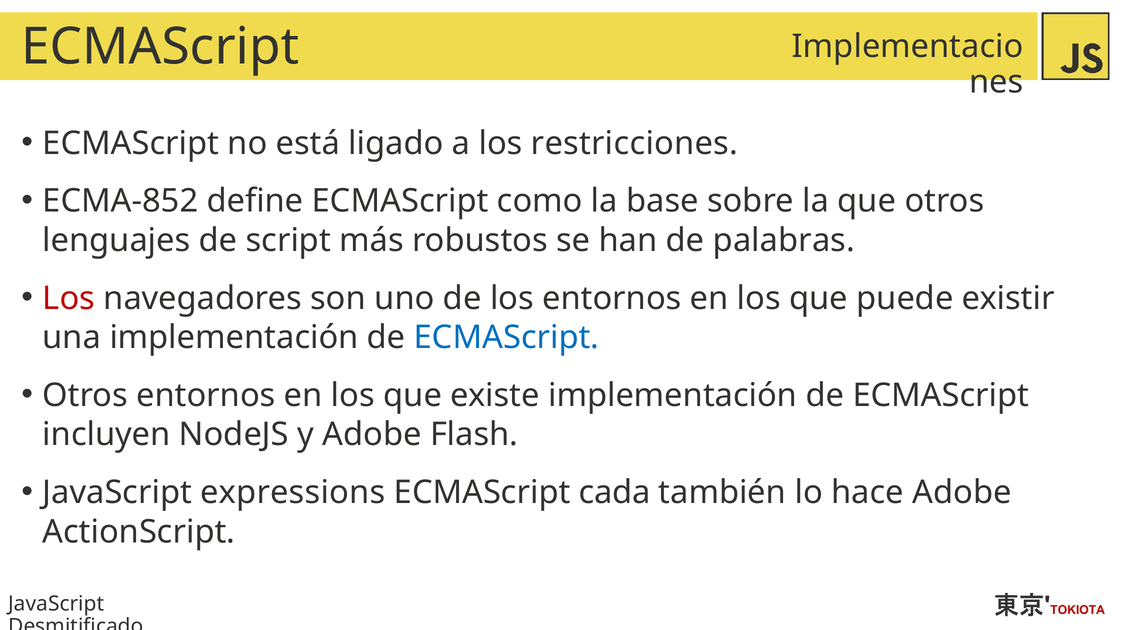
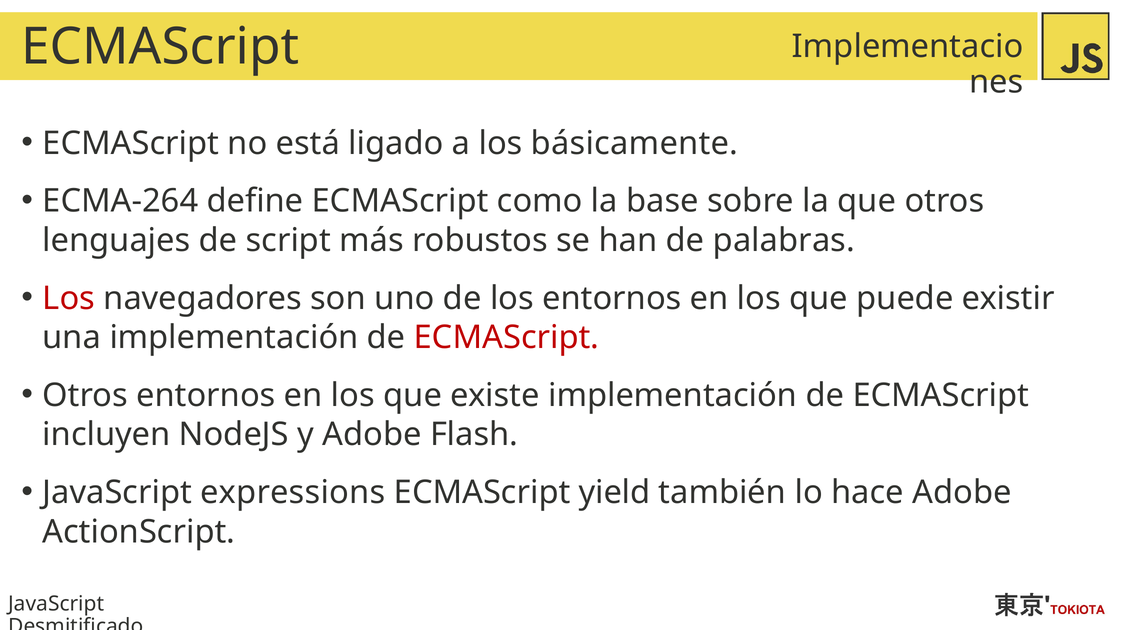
restricciones: restricciones -> básicamente (634, 143)
ECMA-852: ECMA-852 -> ECMA-264 (120, 201)
ECMAScript colour: blue -> red (507, 338)
cada: cada -> yield (615, 493)
